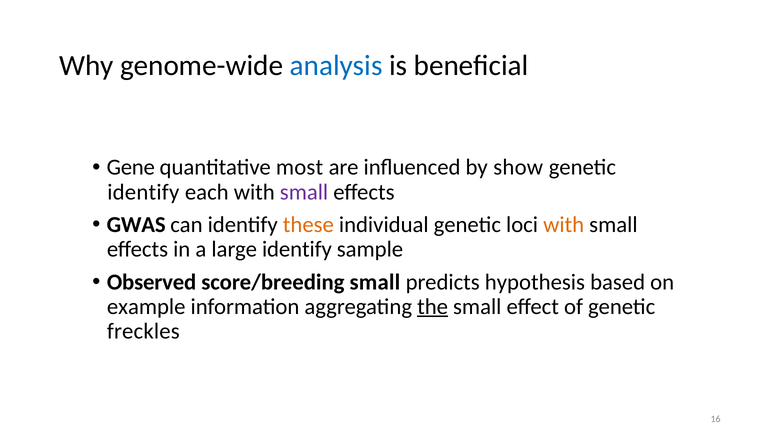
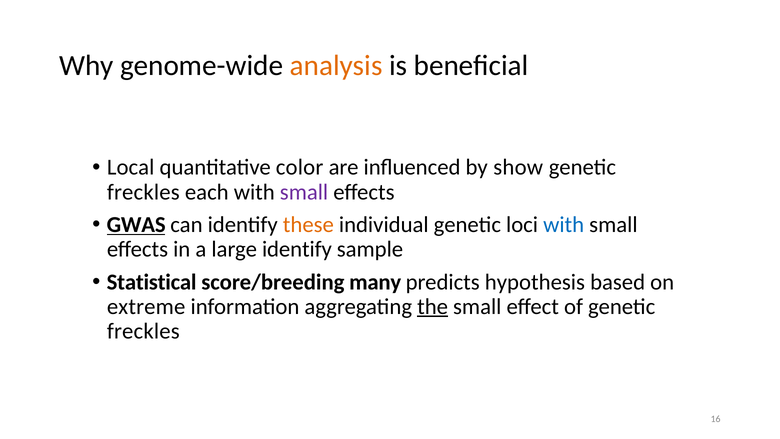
analysis colour: blue -> orange (336, 66)
Gene: Gene -> Local (131, 167)
most: most -> color (300, 167)
identify: identify -> freckles (143, 192)
GWAS underline: none -> present (136, 225)
with colour: orange -> blue (564, 225)
Observed: Observed -> Statistical (152, 282)
score/breeding small: small -> many (375, 282)
example: example -> extreme (146, 306)
